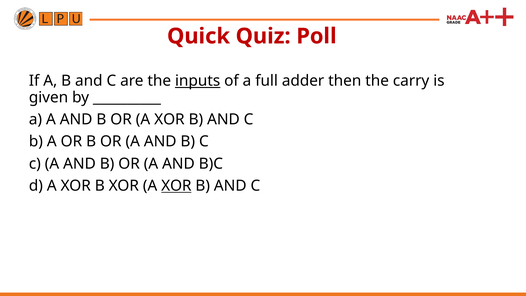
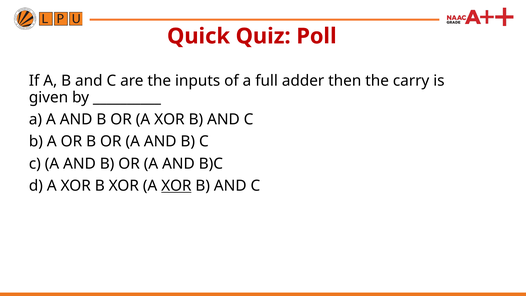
inputs underline: present -> none (198, 81)
